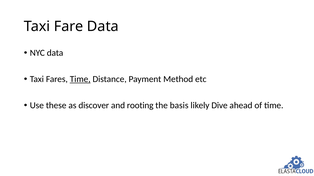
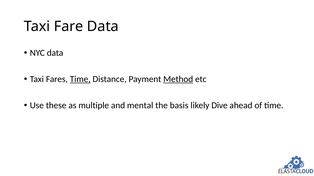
Method underline: none -> present (178, 79)
discover: discover -> multiple (94, 106)
rooting: rooting -> mental (140, 106)
